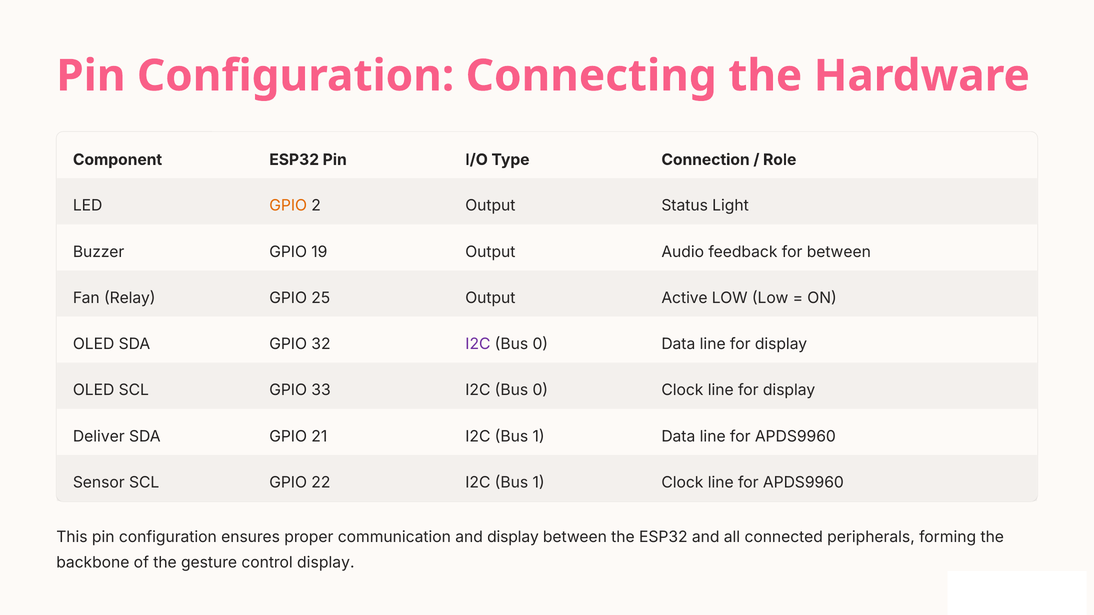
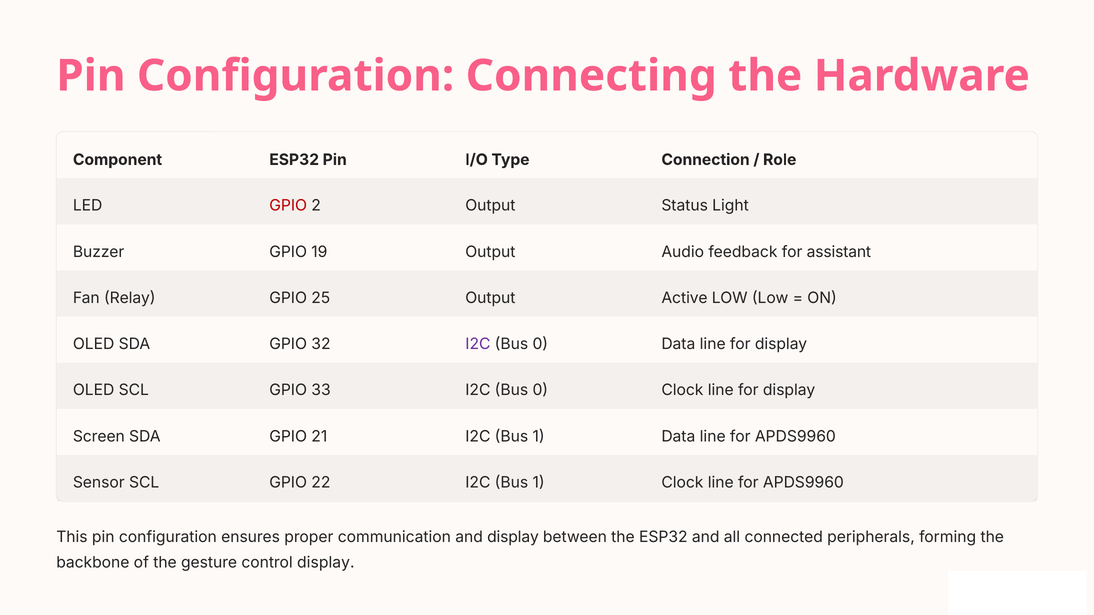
GPIO colour: orange -> red (288, 206)
for between: between -> assistant (839, 252)
Deliver: Deliver -> Screen (99, 437)
